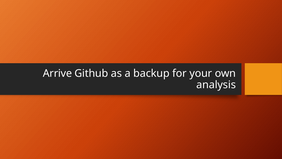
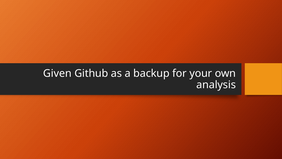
Arrive: Arrive -> Given (57, 73)
